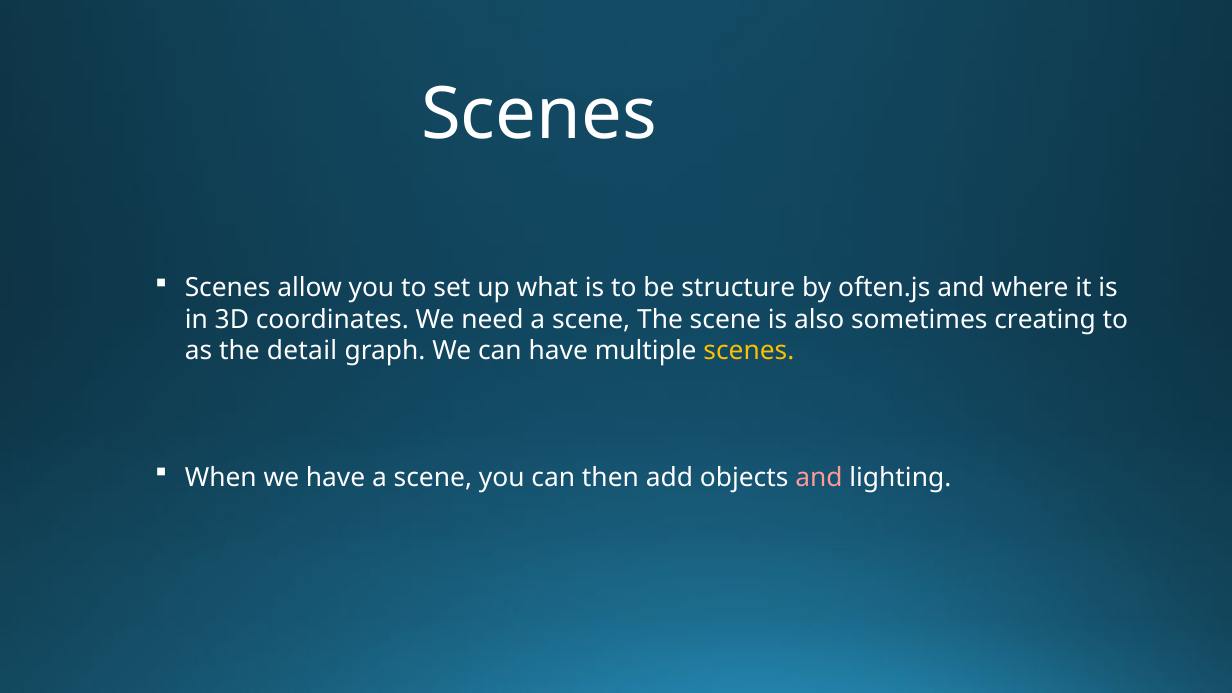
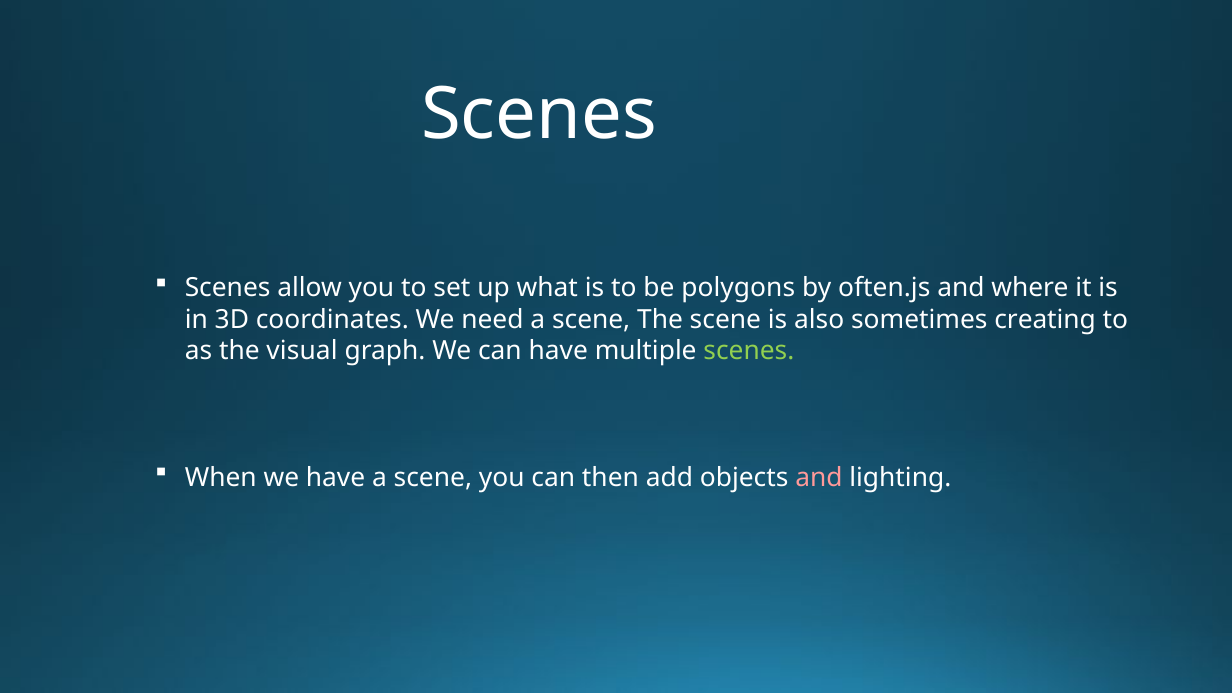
structure: structure -> polygons (738, 288)
detail: detail -> visual (302, 351)
scenes colour: yellow -> light green (749, 351)
